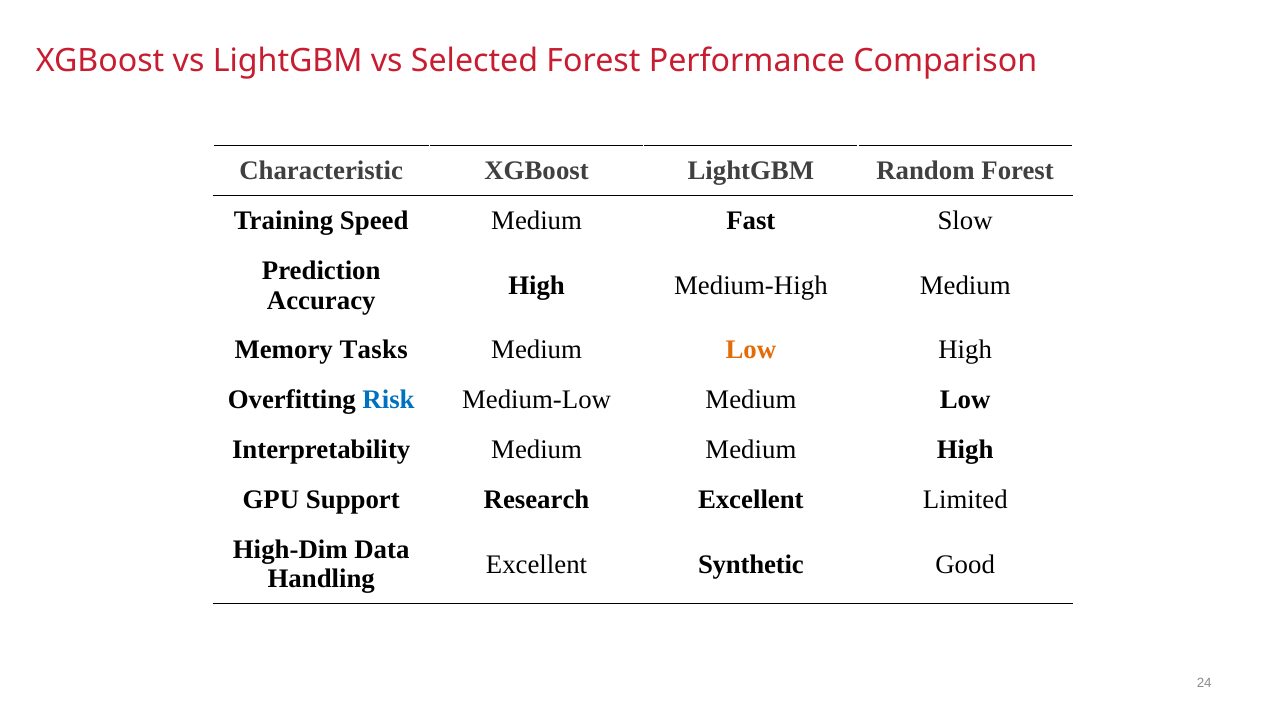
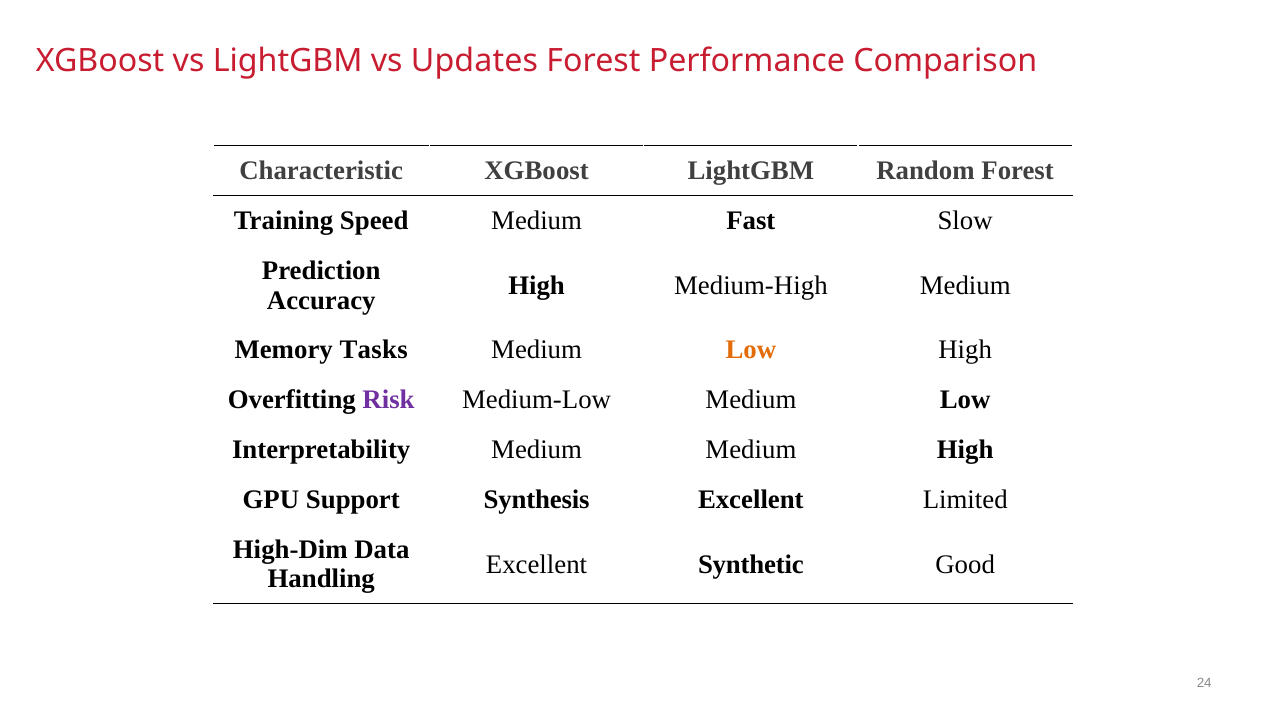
Selected: Selected -> Updates (474, 61)
Risk colour: blue -> purple (389, 400)
Research: Research -> Synthesis (537, 500)
